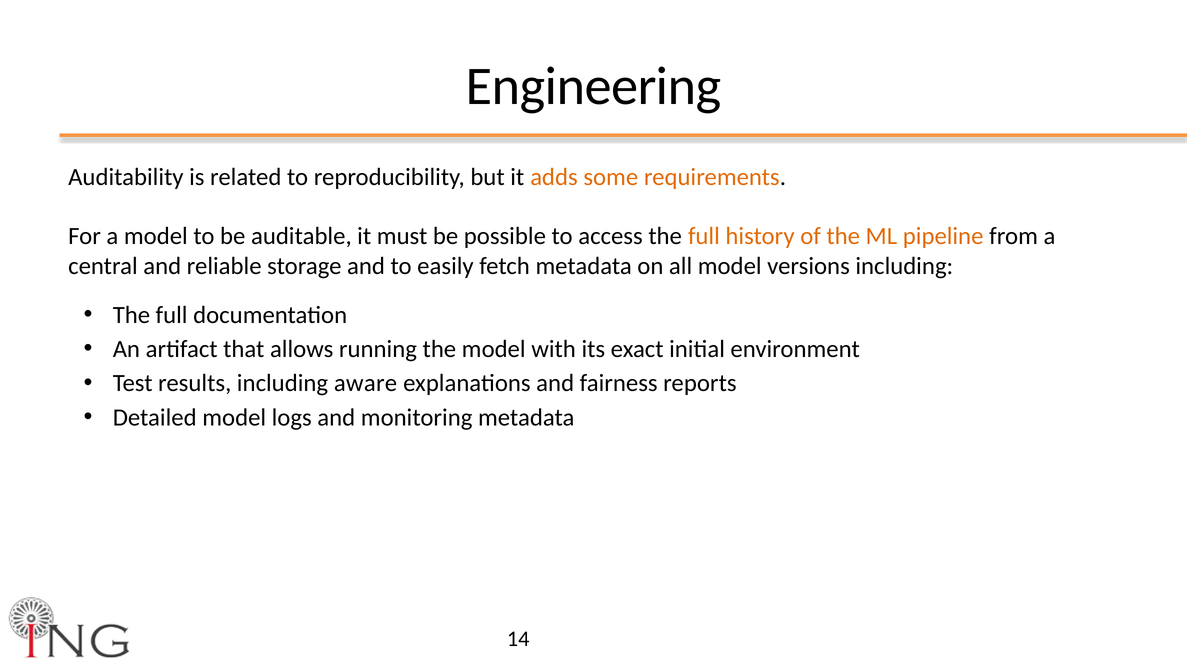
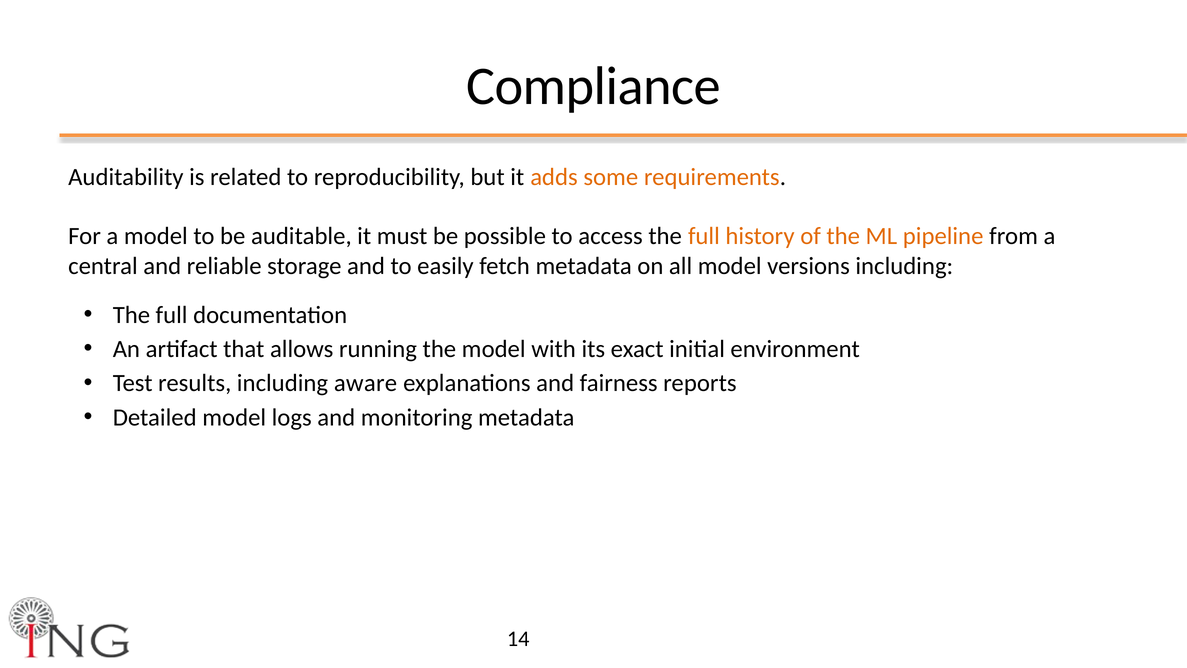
Engineering: Engineering -> Compliance (594, 86)
